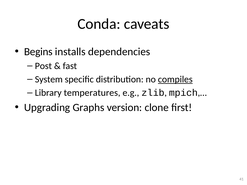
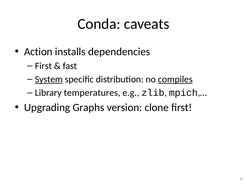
Begins: Begins -> Action (38, 52)
Post: Post -> First (43, 66)
System underline: none -> present (49, 79)
